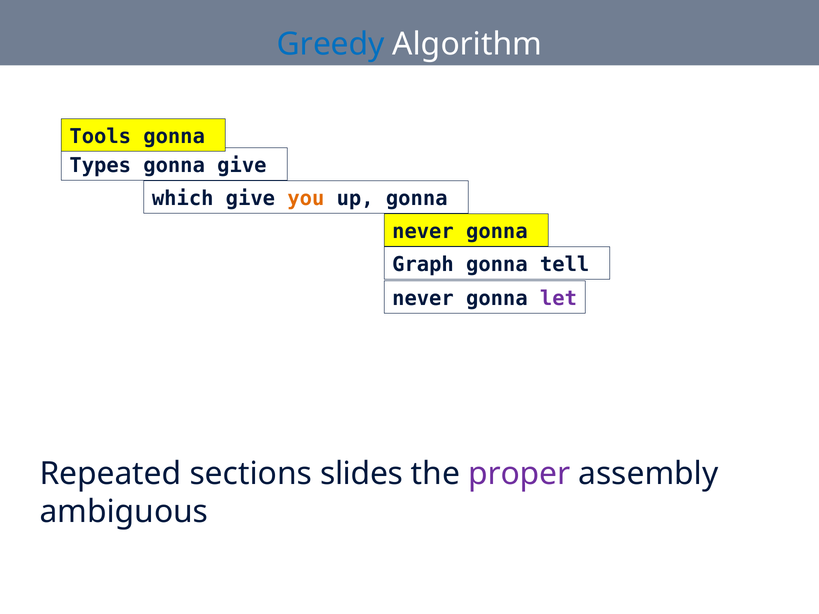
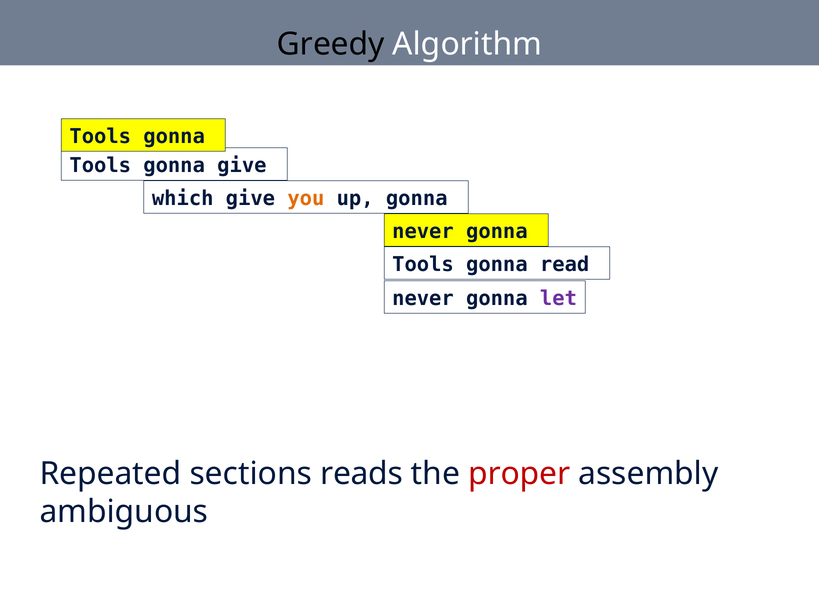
Greedy colour: blue -> black (331, 44)
Types: Types -> Tools (100, 165)
Graph: Graph -> Tools (423, 265)
tell: tell -> read (565, 265)
slides: slides -> reads (362, 474)
proper colour: purple -> red (519, 474)
